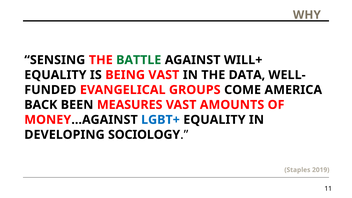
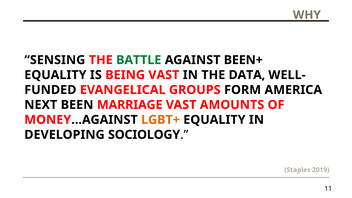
WILL+: WILL+ -> BEEN+ (243, 60)
COME: COME -> FORM (243, 90)
BACK: BACK -> NEXT (41, 105)
MEASURES: MEASURES -> MARRIAGE (130, 105)
LGBT+ colour: blue -> orange (160, 120)
